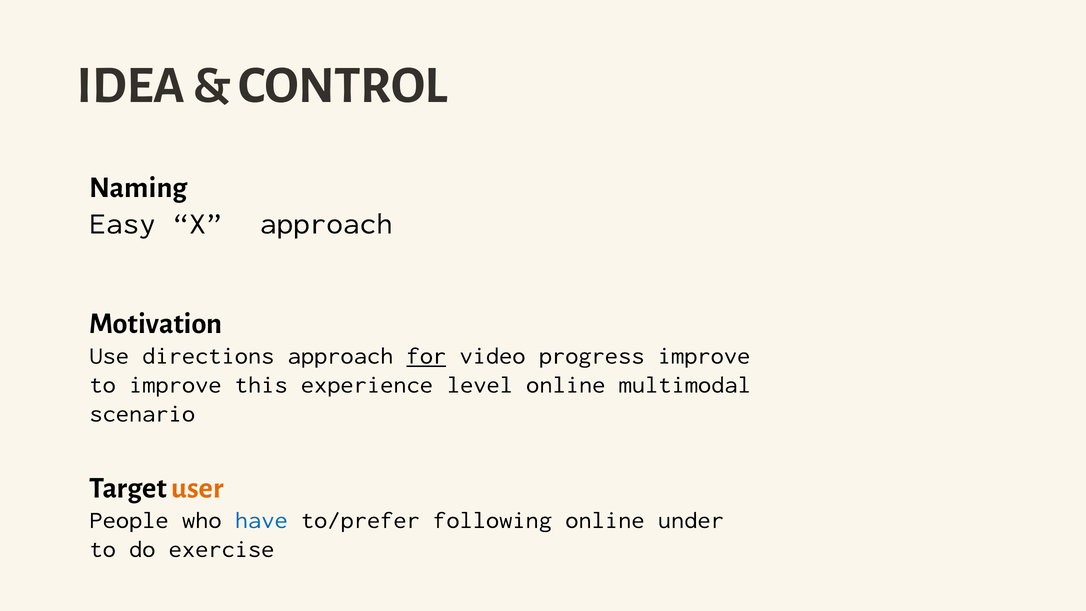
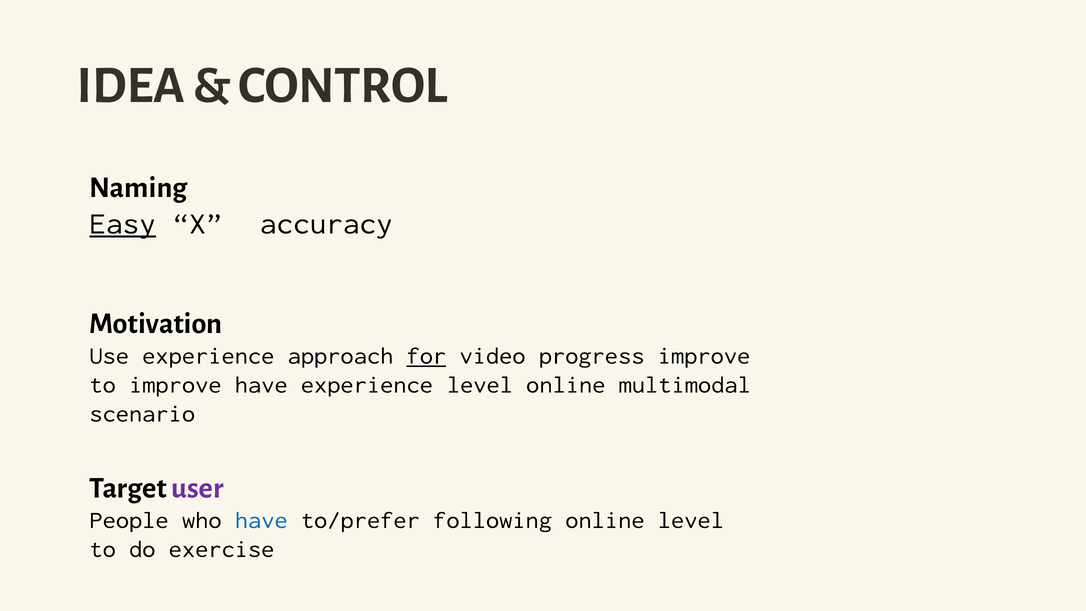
Easy underline: none -> present (123, 223)
approach: approach -> accuracy (326, 223)
Use directions: directions -> experience (208, 356)
improve this: this -> have (261, 385)
user colour: orange -> purple (197, 488)
online under: under -> level (691, 520)
